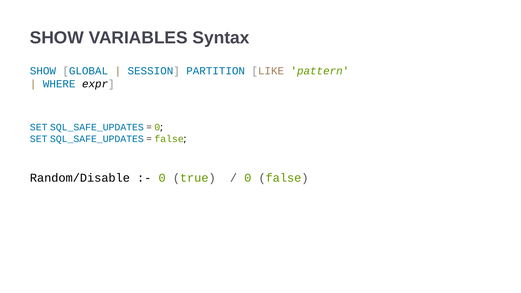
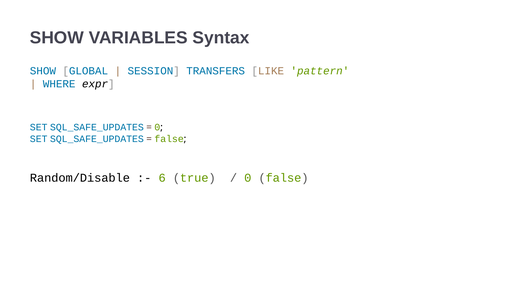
PARTITION: PARTITION -> TRANSFERS (216, 71)
0: 0 -> 6 (162, 178)
